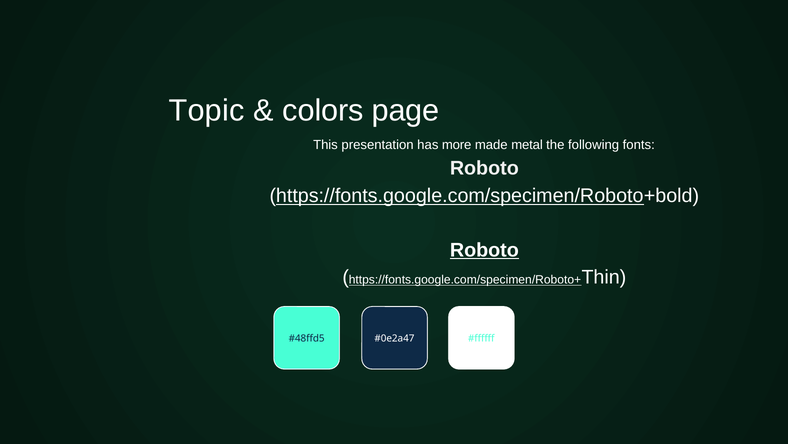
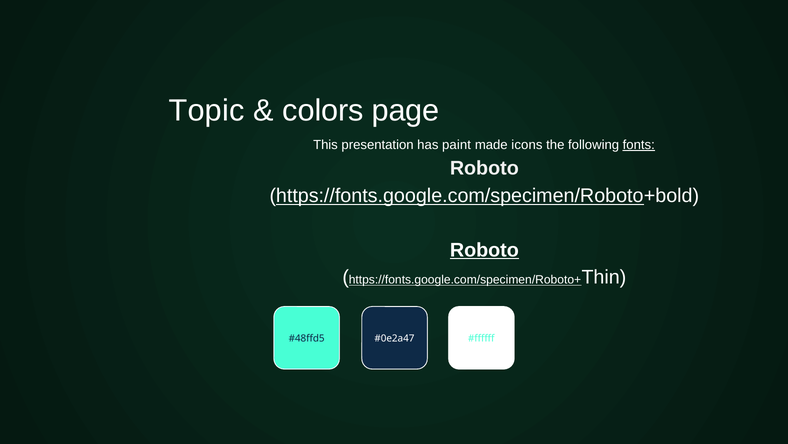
more: more -> paint (457, 145)
metal: metal -> icons (527, 145)
fonts underline: none -> present (639, 145)
